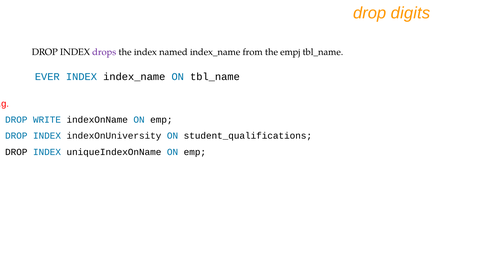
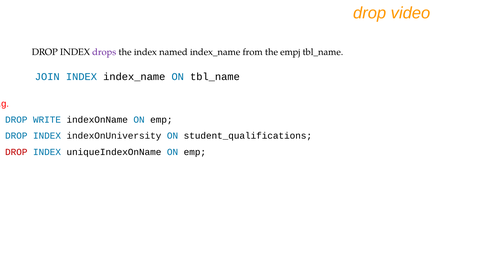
digits: digits -> video (411, 13)
EVER: EVER -> JOIN (47, 77)
DROP colour: black -> red (16, 152)
